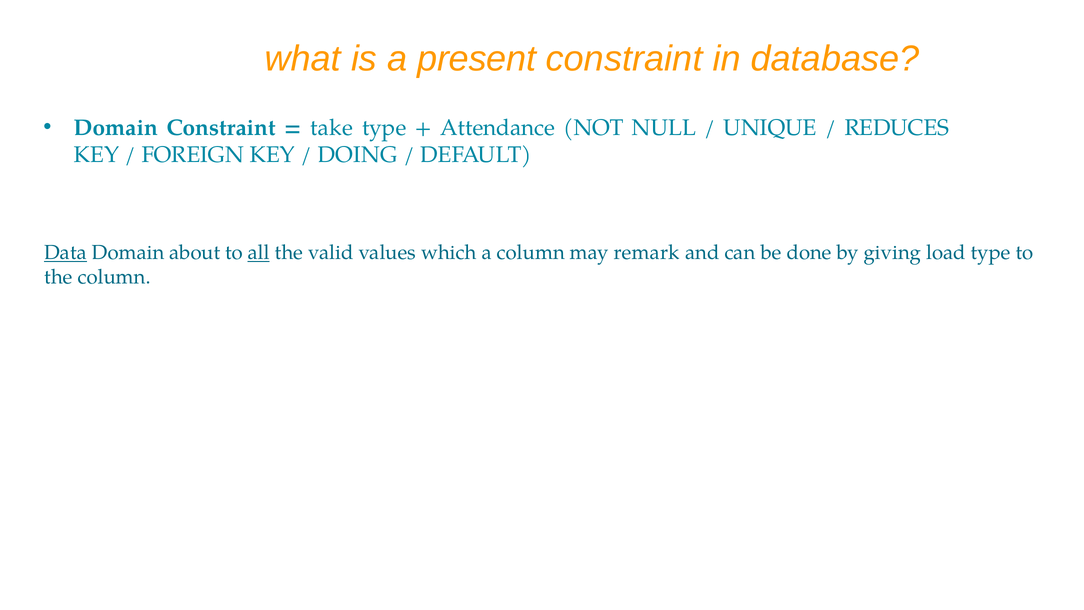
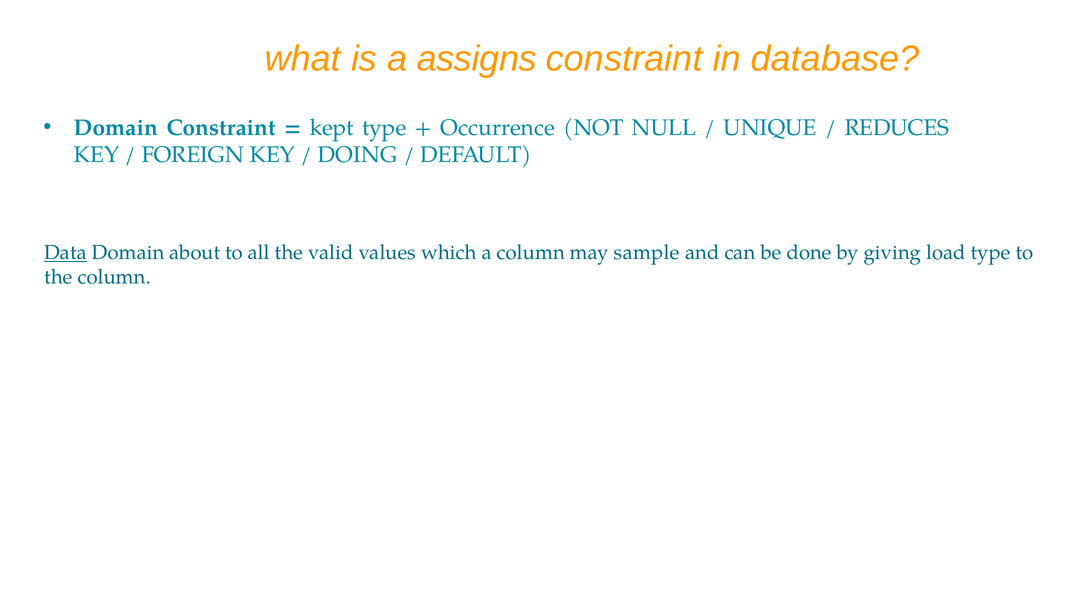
present: present -> assigns (477, 59)
take: take -> kept (332, 128)
Attendance: Attendance -> Occurrence (498, 128)
all underline: present -> none (259, 253)
remark: remark -> sample (647, 253)
